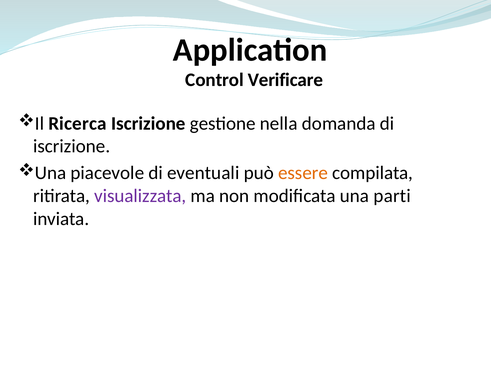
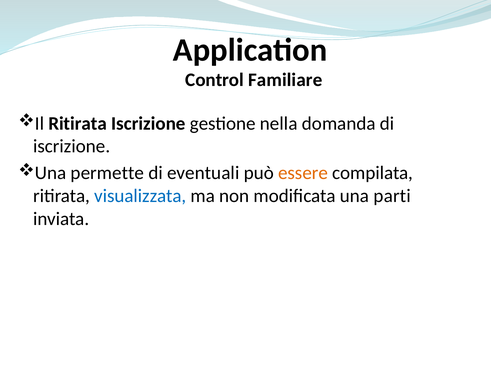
Verificare: Verificare -> Familiare (285, 80)
Il Ricerca: Ricerca -> Ritirata (78, 123)
piacevole: piacevole -> permette (107, 173)
visualizzata colour: purple -> blue (140, 196)
